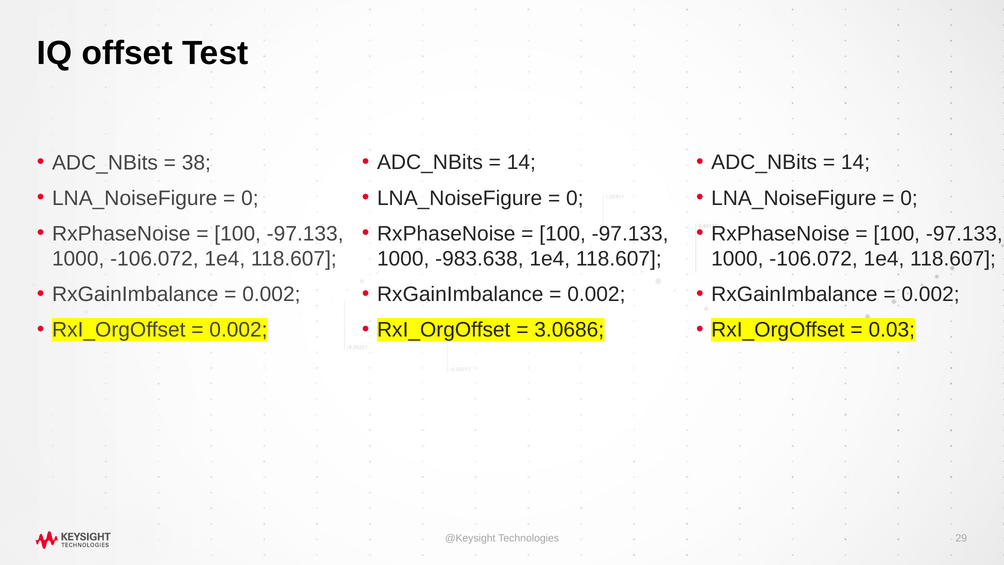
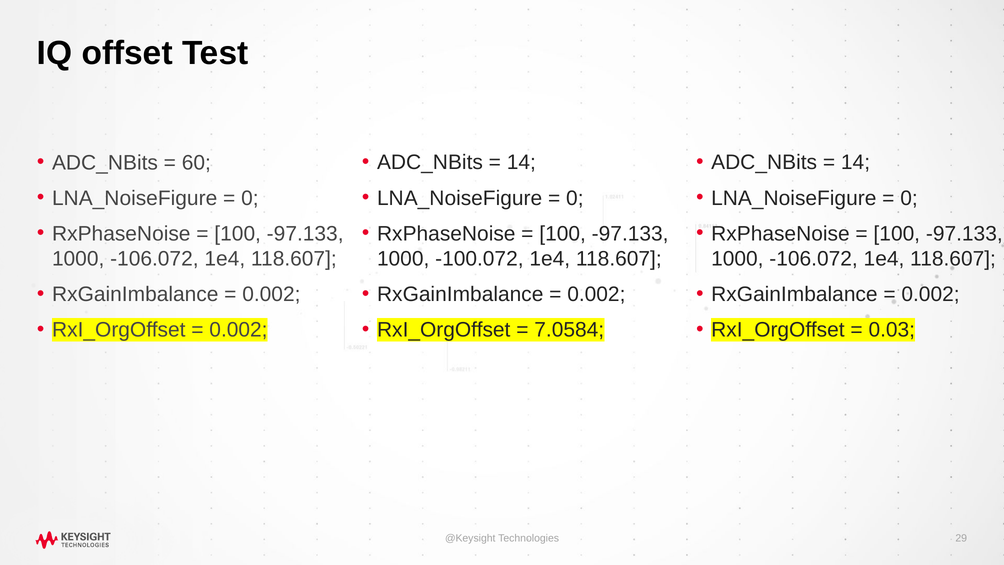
38: 38 -> 60 (196, 163)
-983.638: -983.638 -> -100.072 (479, 259)
3.0686: 3.0686 -> 7.0584 (569, 330)
